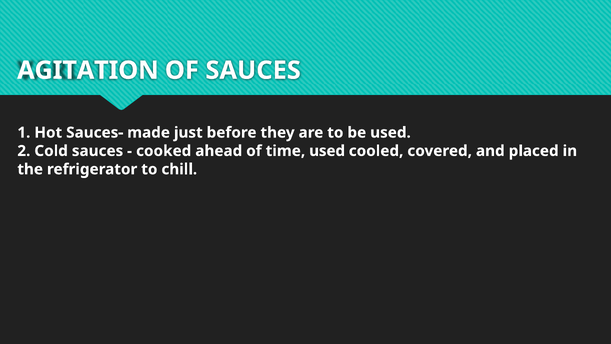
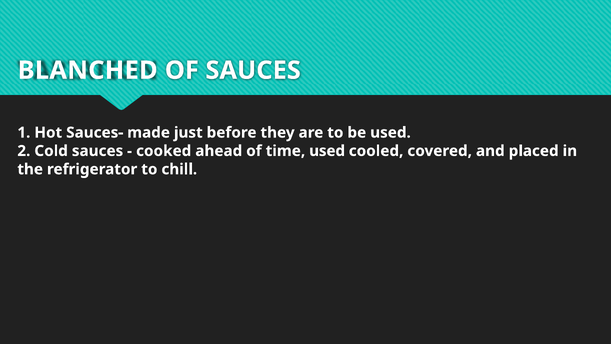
AGITATION: AGITATION -> BLANCHED (88, 70)
